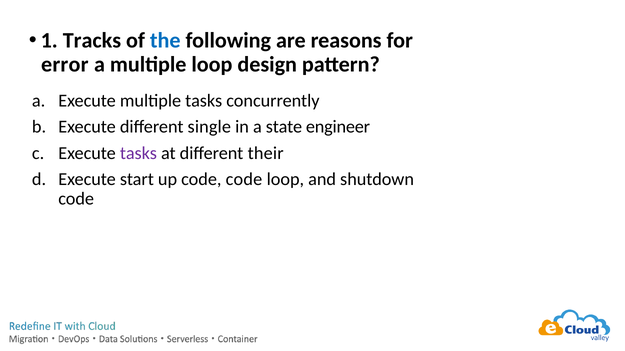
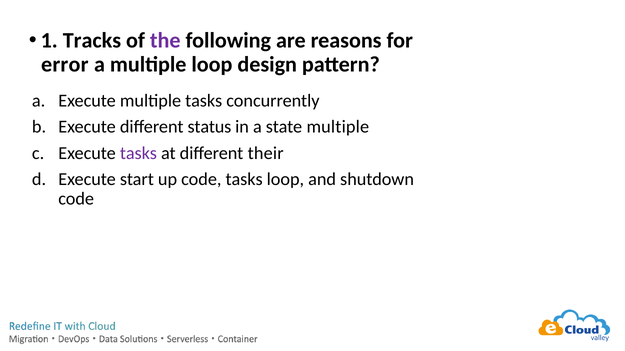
the colour: blue -> purple (165, 40)
single: single -> status (209, 127)
state engineer: engineer -> multiple (338, 127)
code code: code -> tasks (244, 180)
